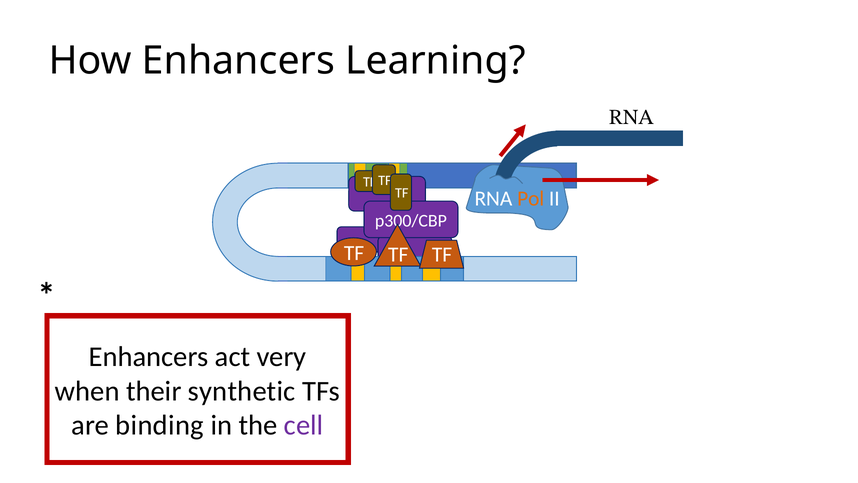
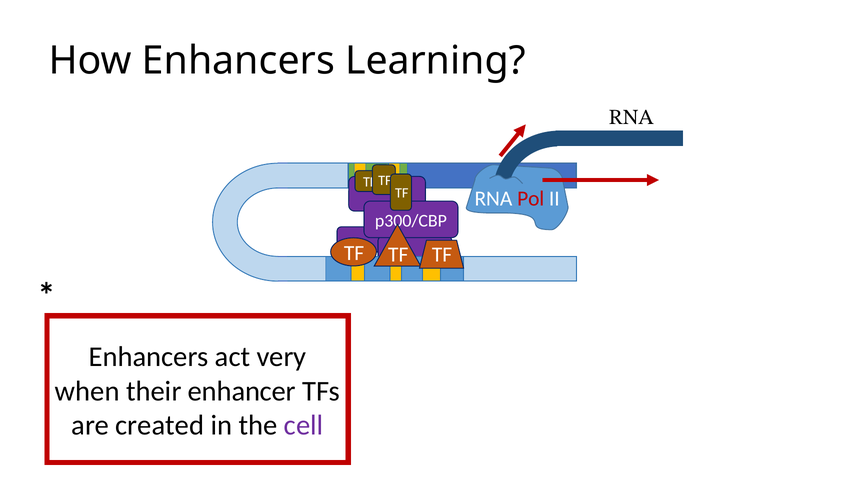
Pol colour: orange -> red (531, 199)
synthetic: synthetic -> enhancer (242, 391)
binding: binding -> created (160, 425)
